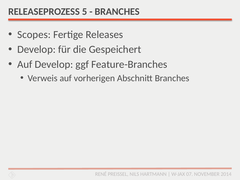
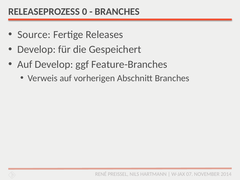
5: 5 -> 0 (85, 12)
Scopes: Scopes -> Source (34, 34)
